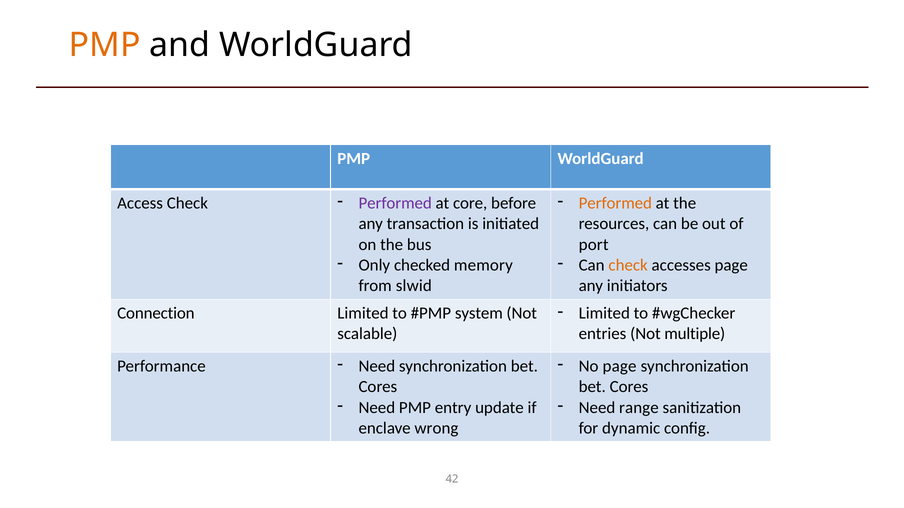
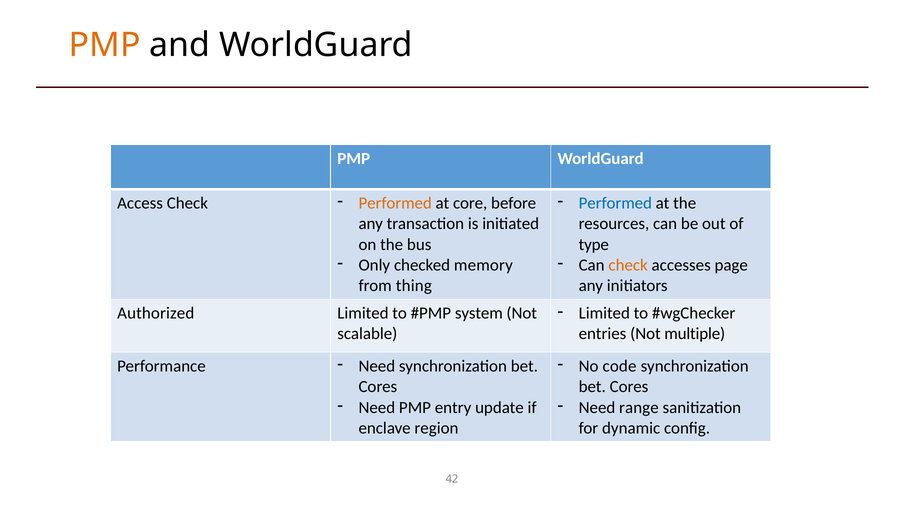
Performed colour: orange -> blue (615, 203)
Performed colour: purple -> orange (395, 203)
port: port -> type (594, 245)
slwid: slwid -> thing (414, 286)
Connection: Connection -> Authorized (156, 314)
No page: page -> code (620, 366)
wrong: wrong -> region (436, 429)
